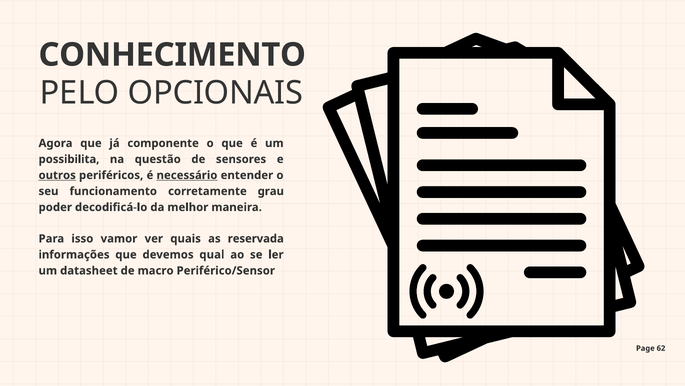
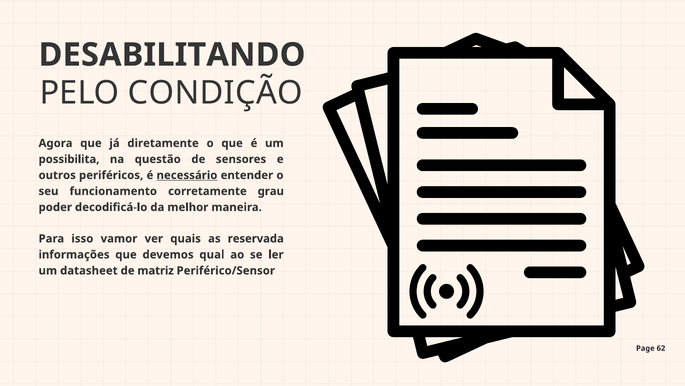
CONHECIMENTO: CONHECIMENTO -> DESABILITANDO (172, 55)
OPCIONAIS: OPCIONAIS -> CONDIÇÃO (215, 93)
componente: componente -> diretamente (163, 143)
outros underline: present -> none (57, 175)
macro: macro -> matriz (156, 270)
